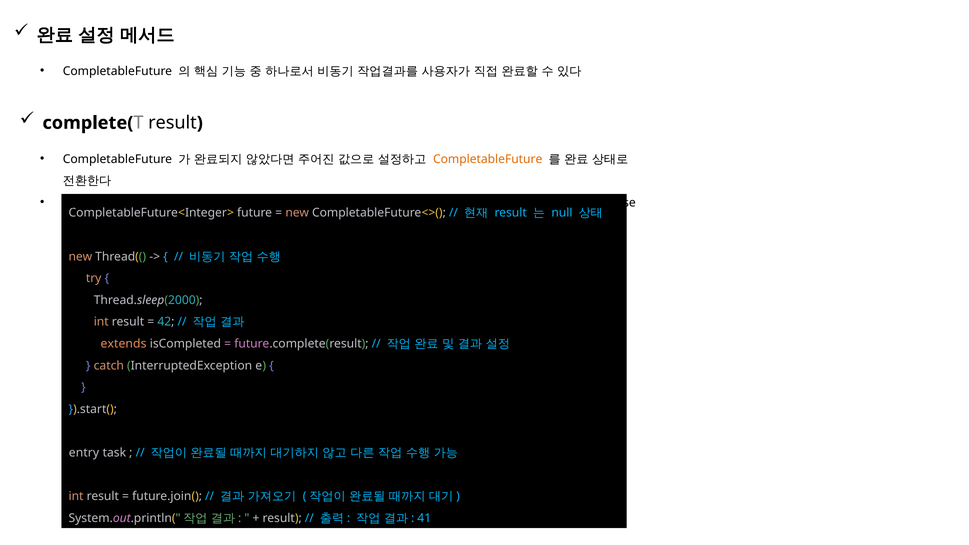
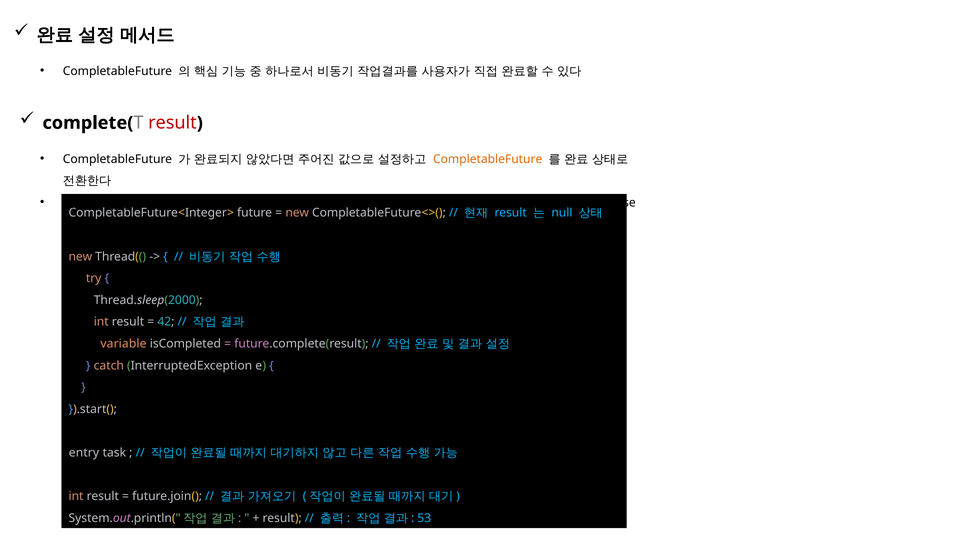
result colour: black -> red (172, 123)
extends: extends -> variable (123, 344)
41: 41 -> 53 (424, 518)
